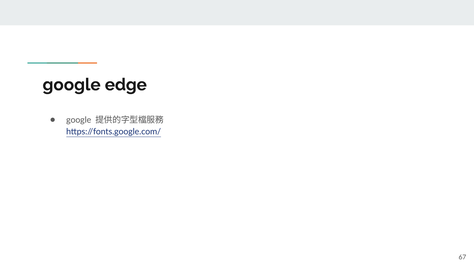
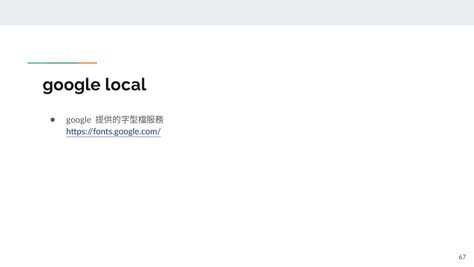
edge: edge -> local (126, 85)
